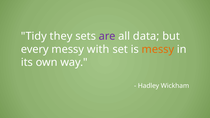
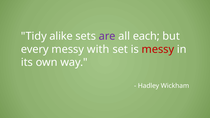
they: they -> alike (61, 36)
data: data -> each (146, 36)
messy colour: orange -> red (158, 49)
